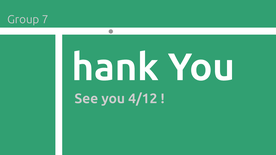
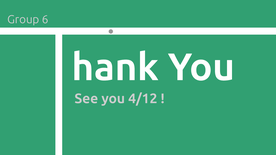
7: 7 -> 6 (45, 19)
